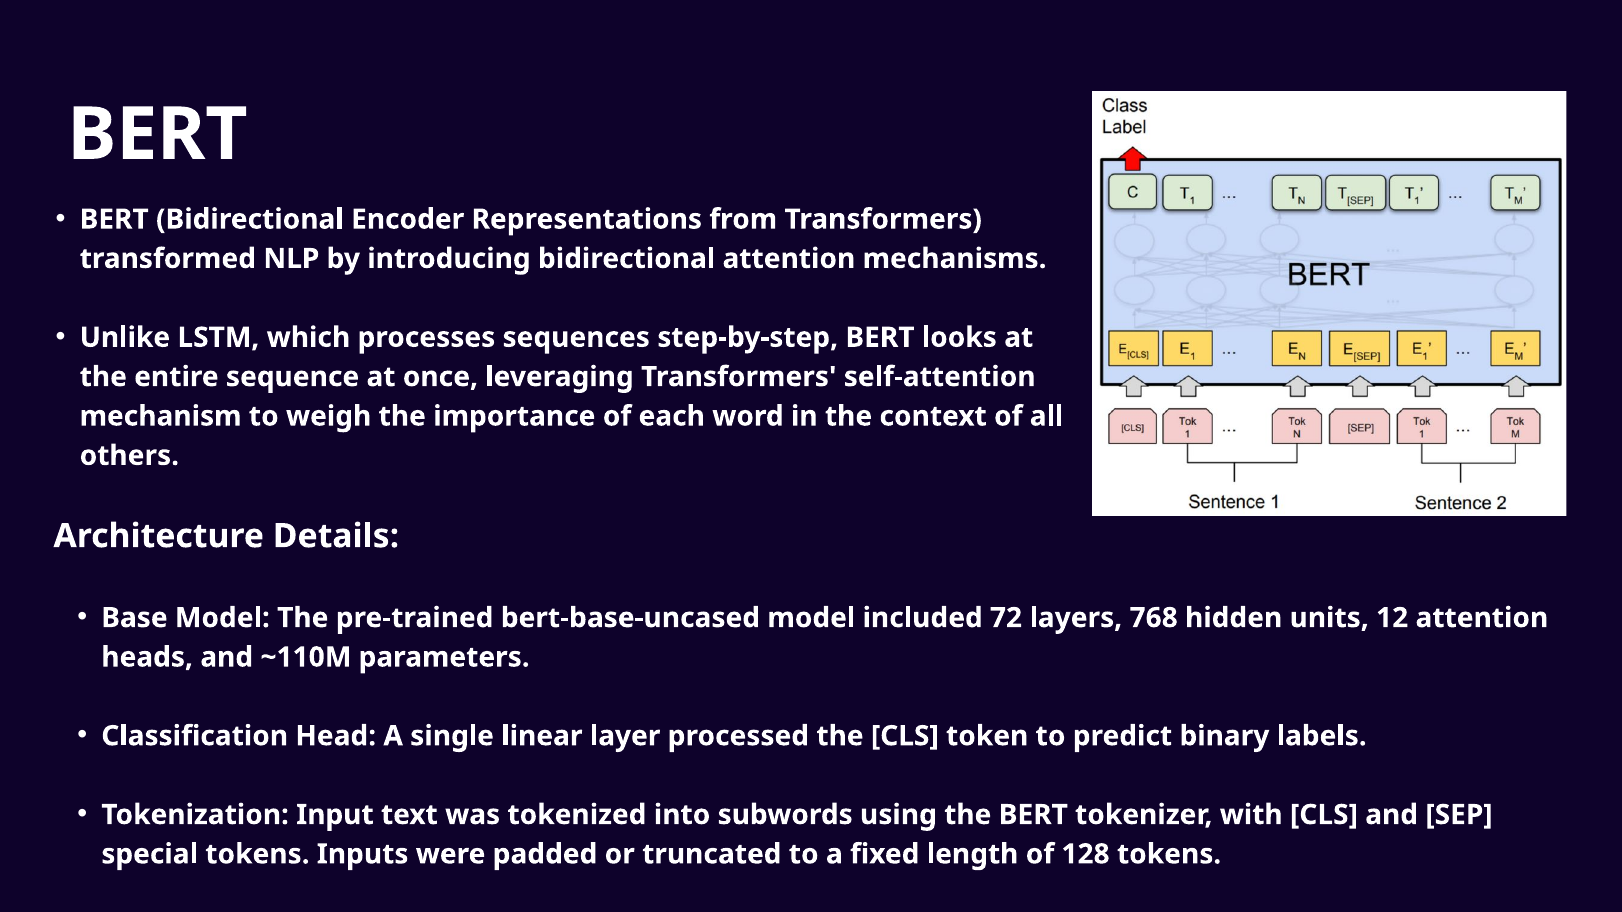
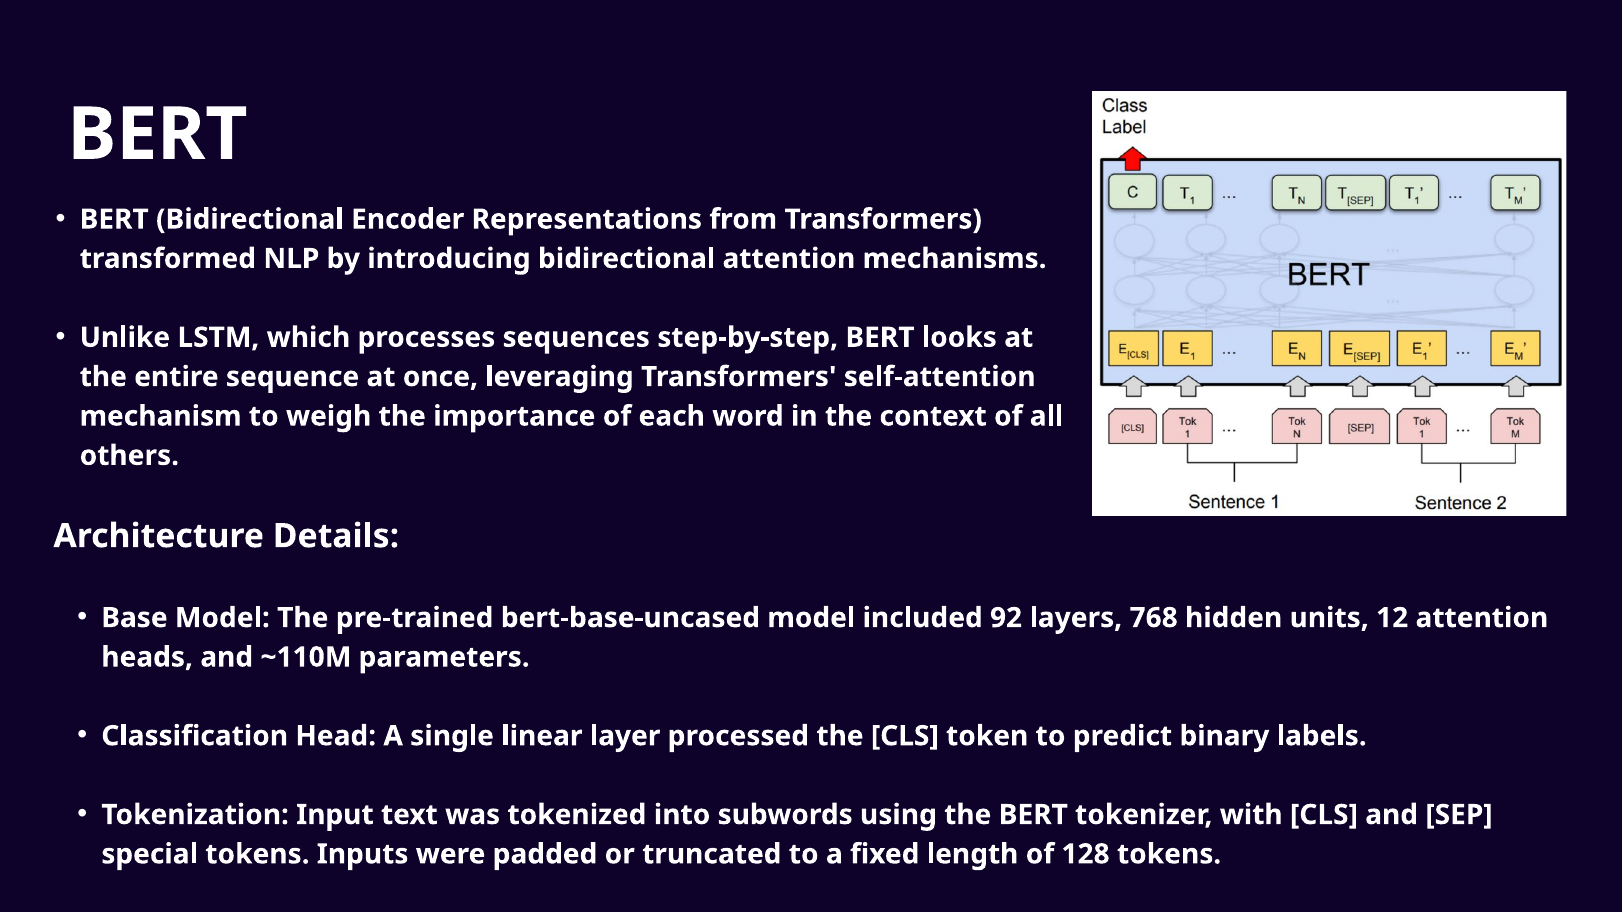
72: 72 -> 92 (1006, 618)
